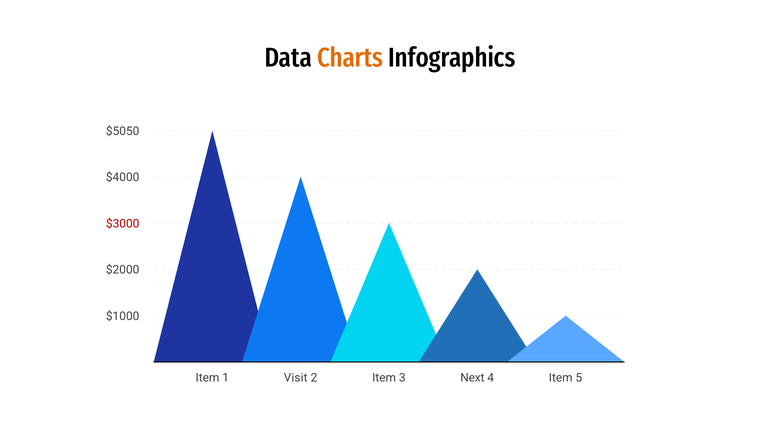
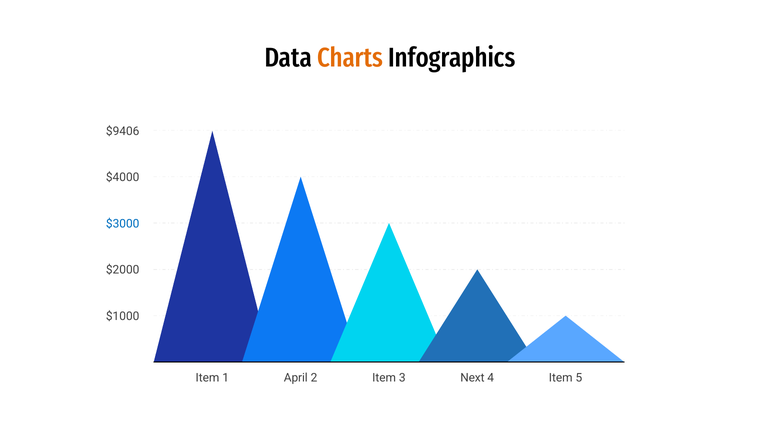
$5050: $5050 -> $9406 (123, 131)
$3000 colour: red -> blue (123, 224)
Visit: Visit -> April (296, 378)
